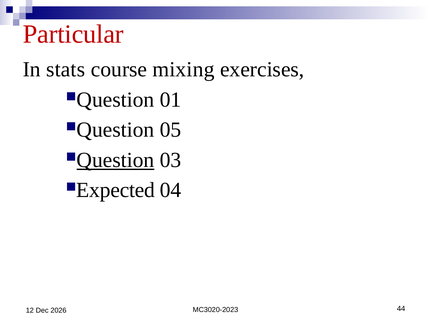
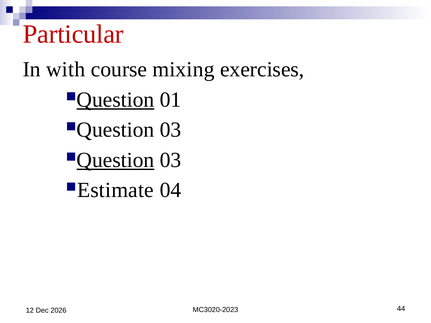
stats: stats -> with (66, 70)
Question underline: none -> present (116, 100)
05: 05 -> 03 (171, 130)
Expected: Expected -> Estimate (115, 190)
